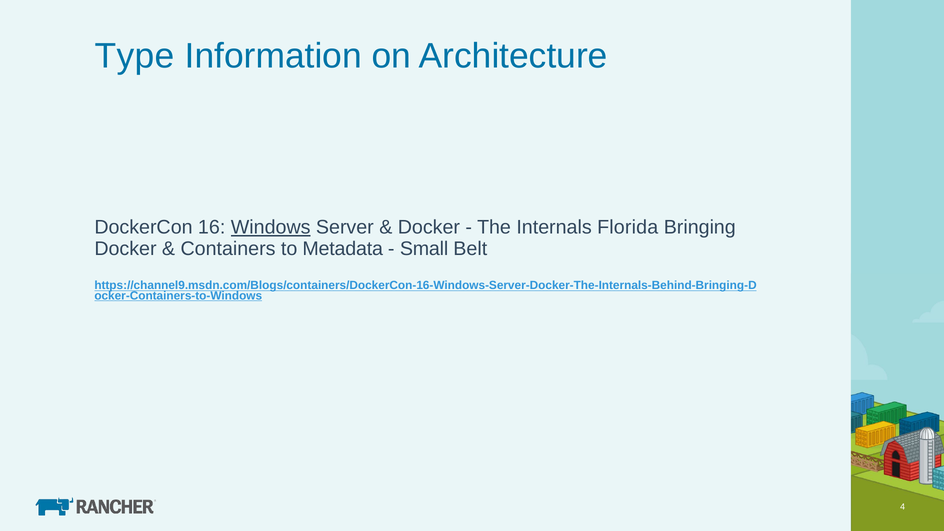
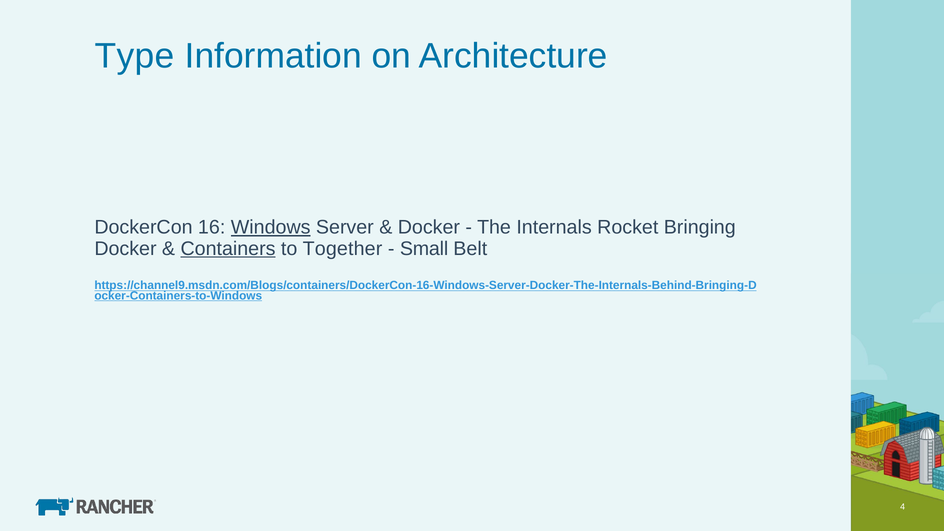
Florida: Florida -> Rocket (628, 227)
Containers underline: none -> present (228, 249)
Metadata: Metadata -> Together (343, 249)
